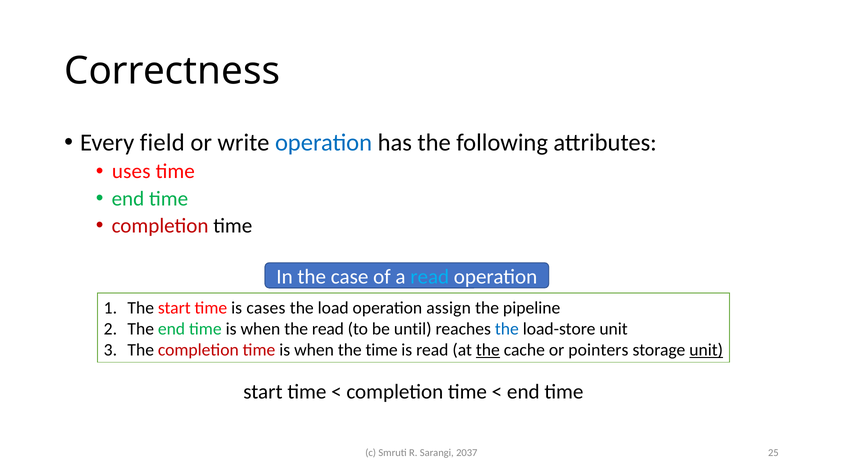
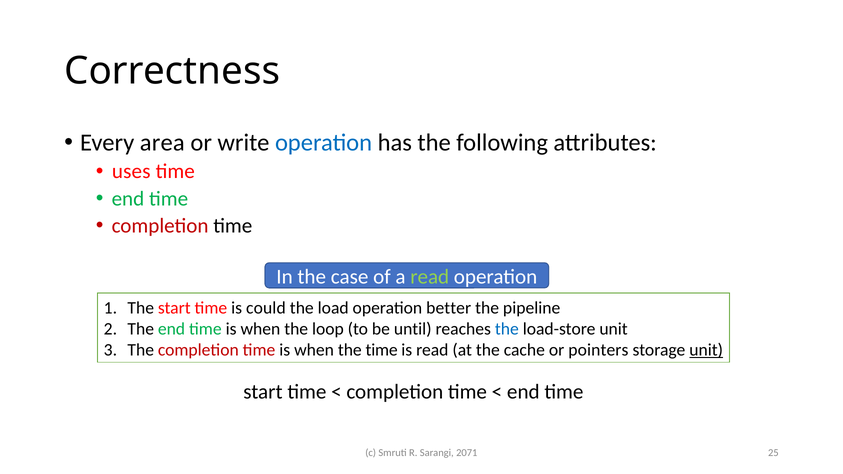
field: field -> area (162, 143)
read colour: light blue -> light green (430, 277)
cases: cases -> could (266, 308)
assign: assign -> better (449, 308)
the read: read -> loop (328, 329)
the underline: present -> none (488, 350)
2037: 2037 -> 2071 (467, 453)
